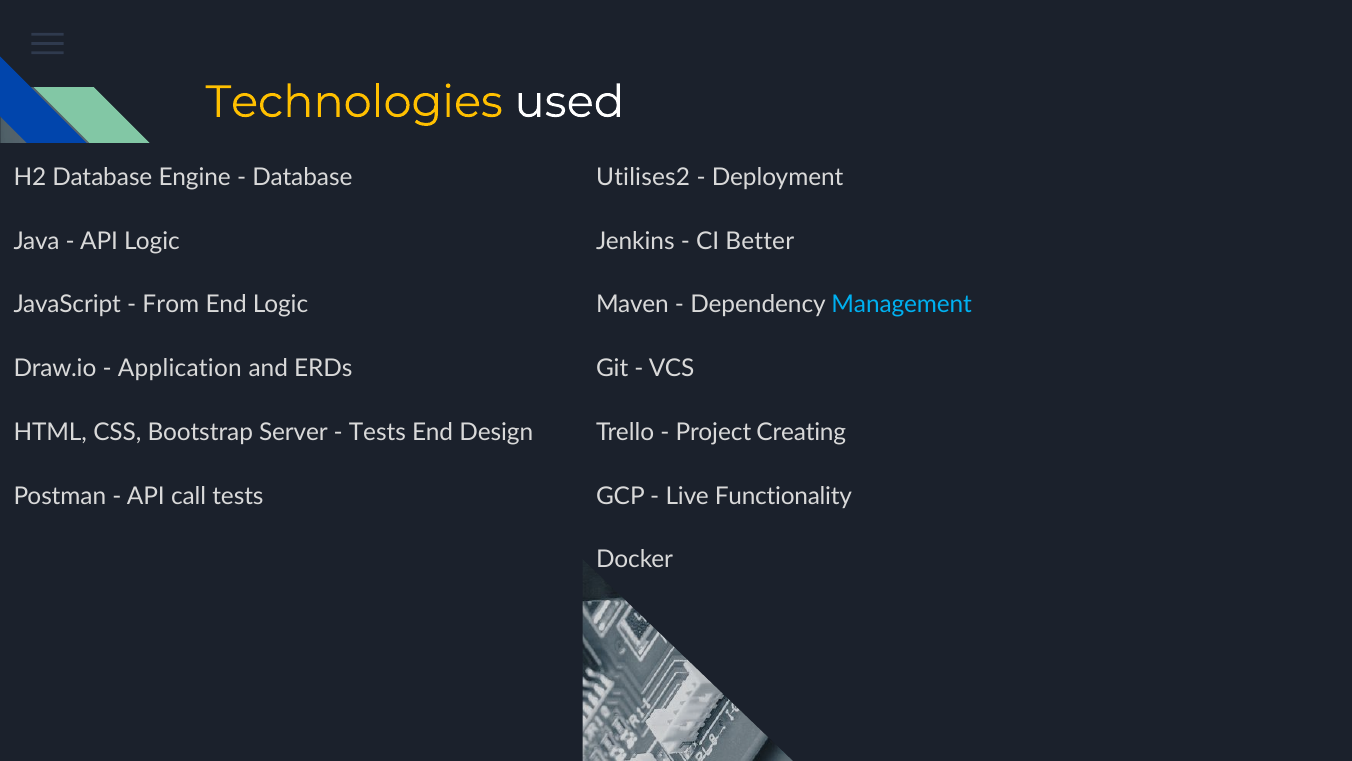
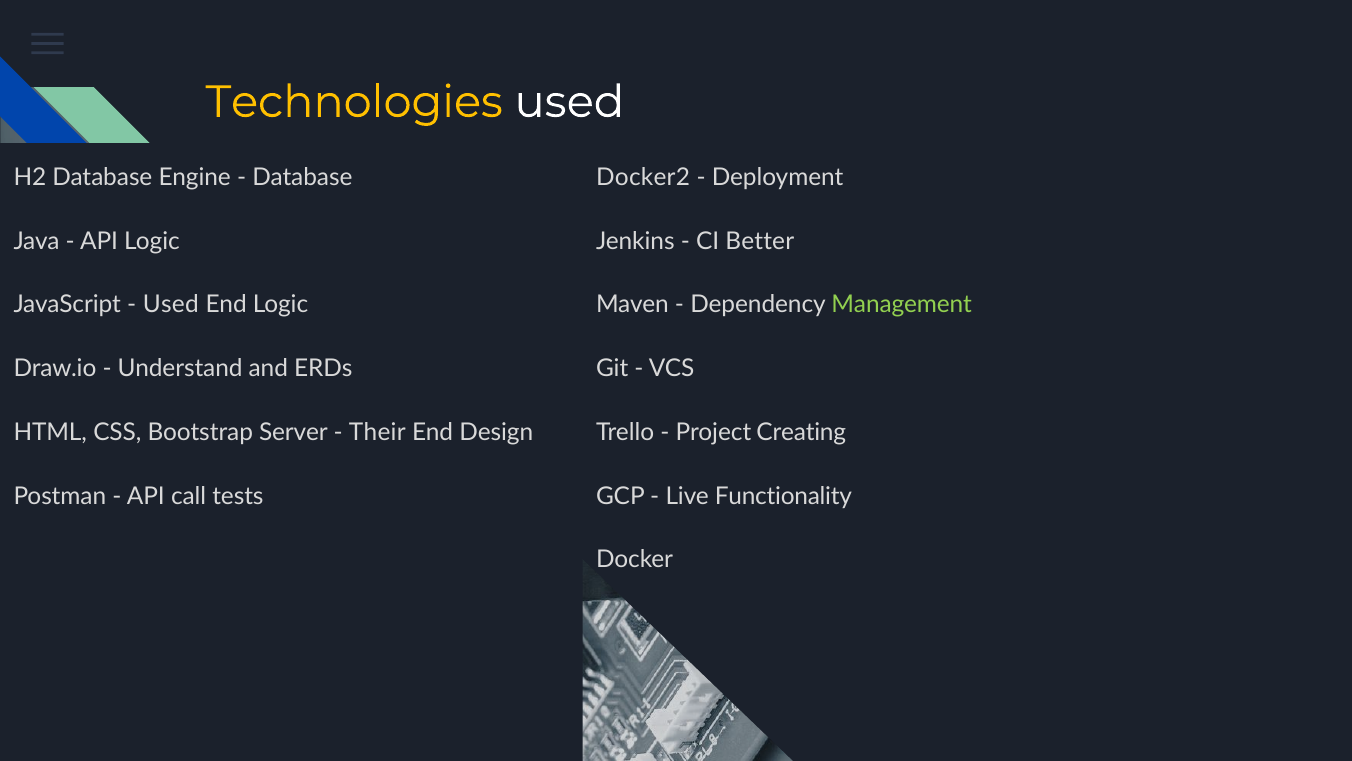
Utilises2: Utilises2 -> Docker2 (643, 177)
From: From -> Used (171, 305)
Management colour: light blue -> light green (902, 305)
Application: Application -> Understand (180, 368)
Tests: Tests -> Their (377, 432)
